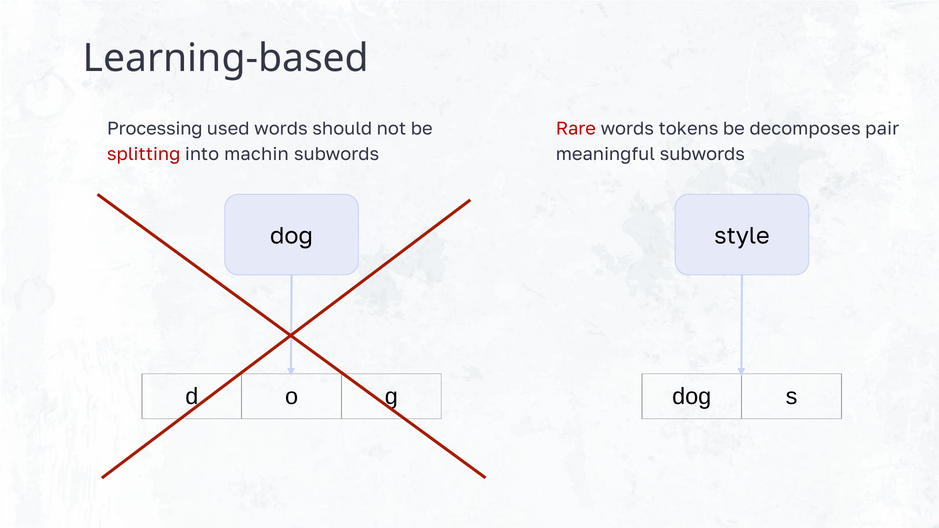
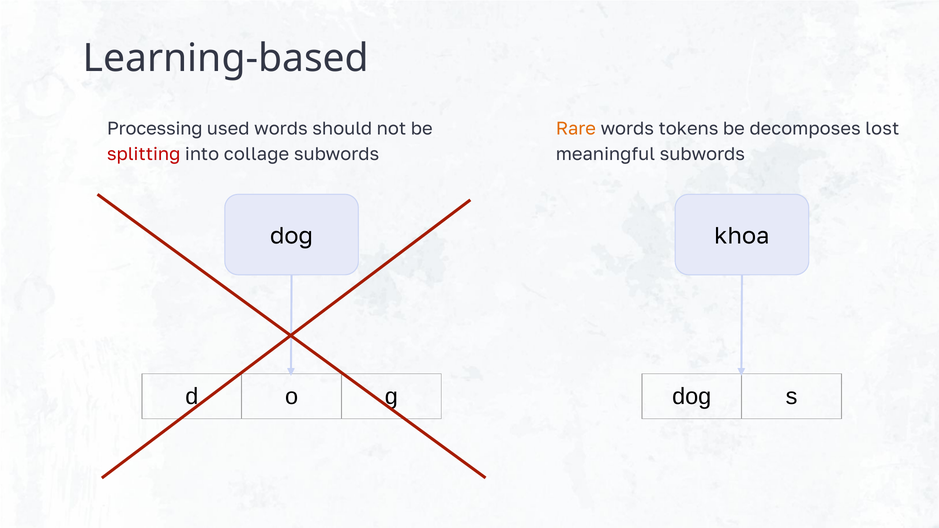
Rare colour: red -> orange (576, 129)
pair: pair -> lost (882, 129)
machin: machin -> collage (257, 154)
style: style -> khoa (742, 236)
